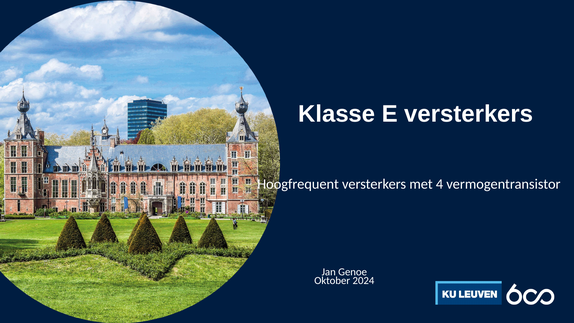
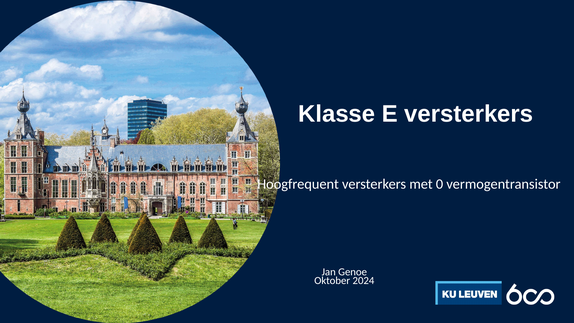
4: 4 -> 0 (440, 184)
